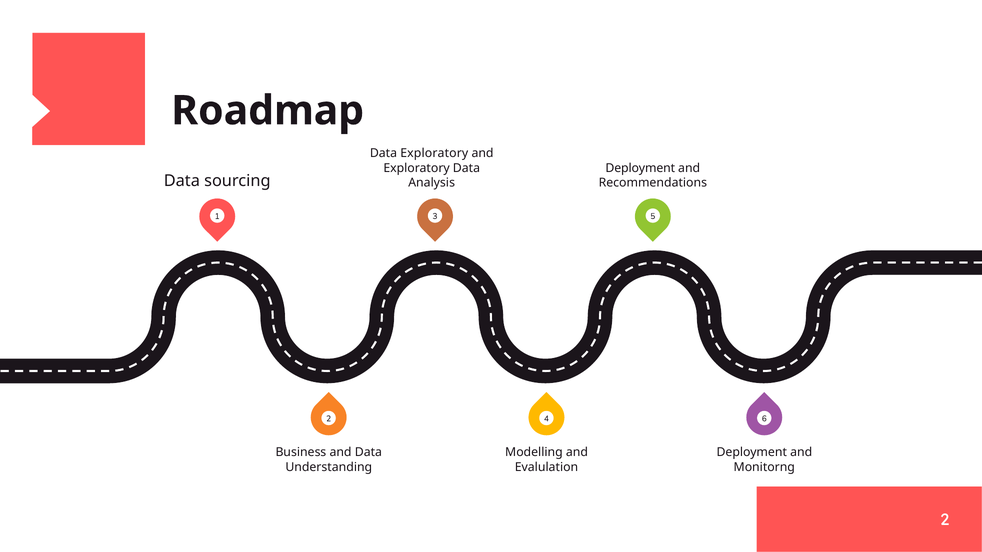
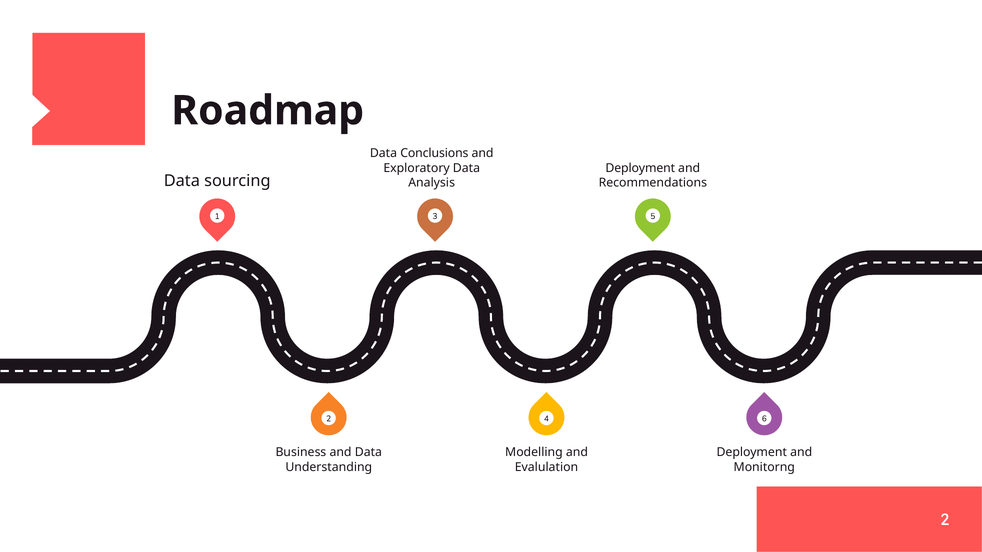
Data Exploratory: Exploratory -> Conclusions (434, 153)
